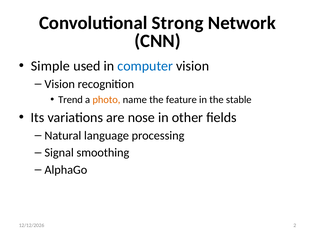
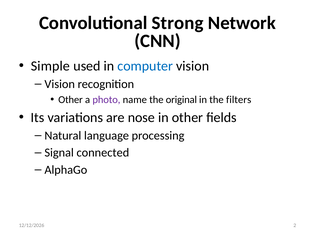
Trend: Trend -> Other (71, 100)
photo colour: orange -> purple (106, 100)
feature: feature -> original (181, 100)
stable: stable -> filters (239, 100)
smoothing: smoothing -> connected (103, 153)
